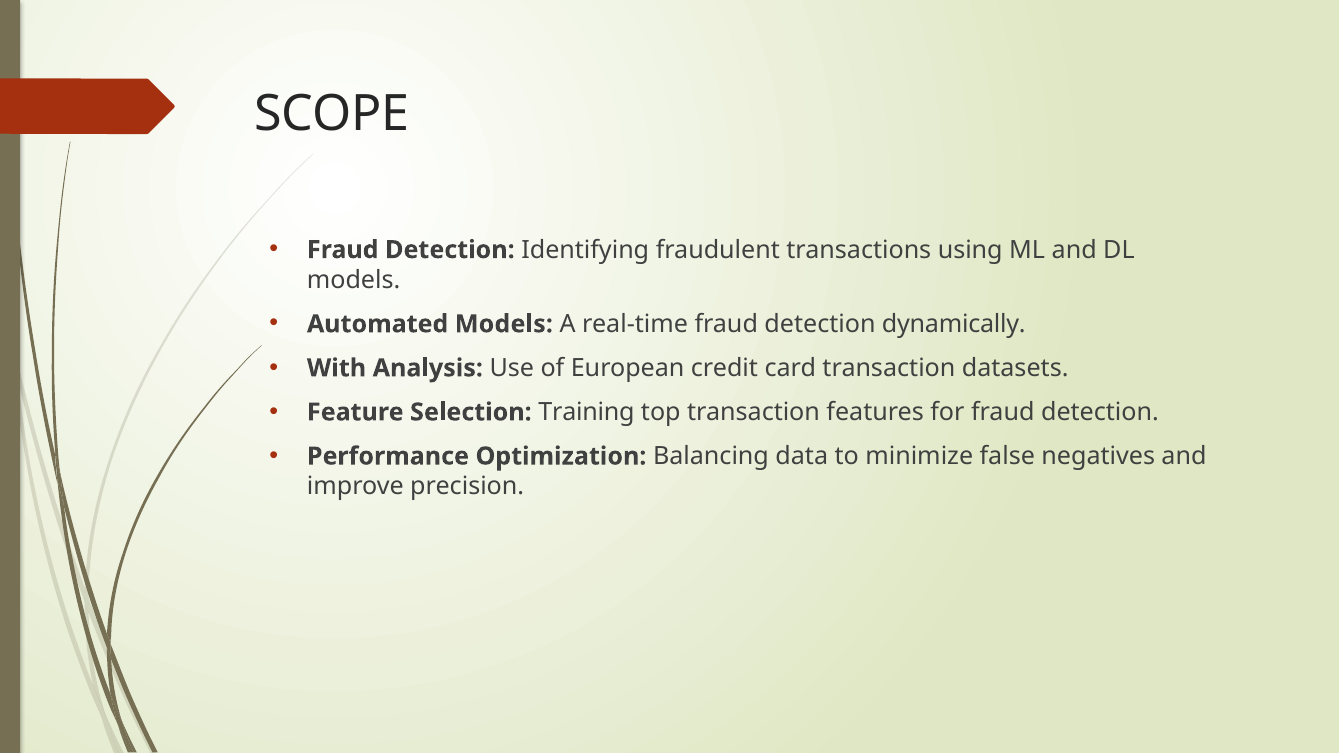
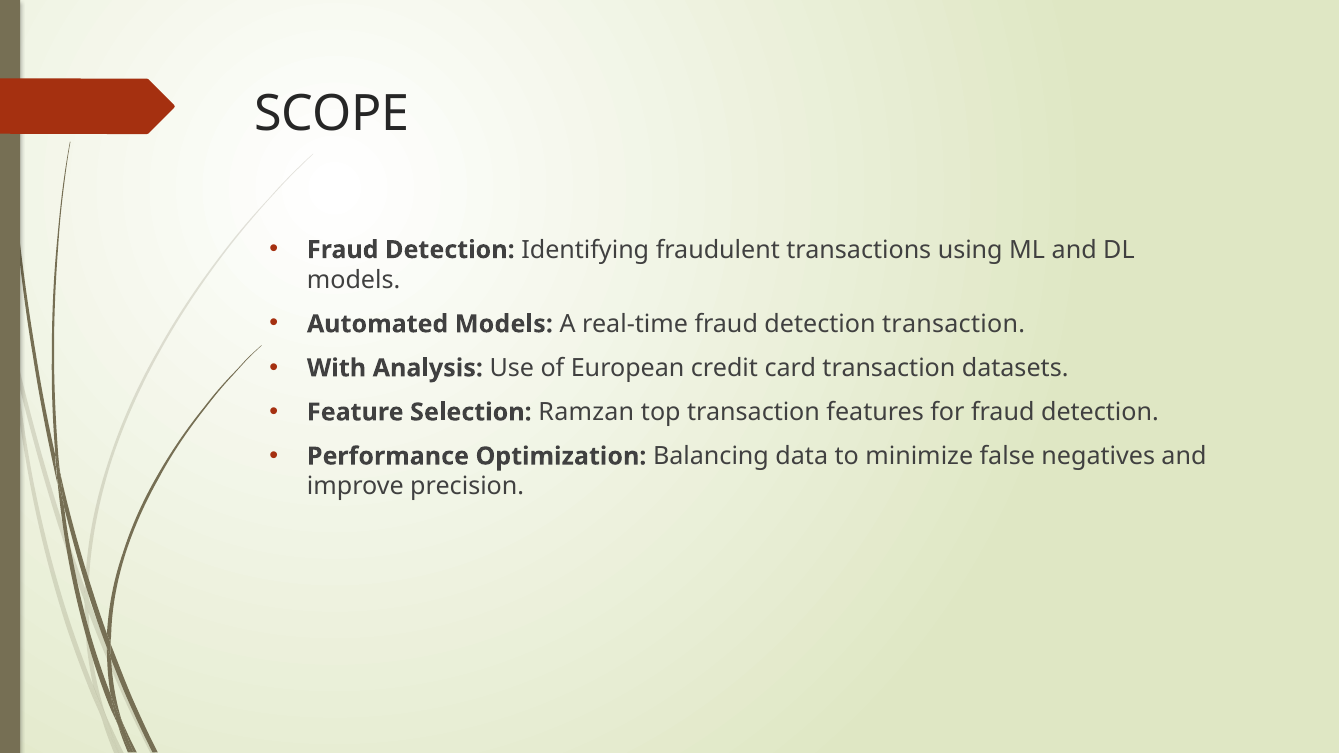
detection dynamically: dynamically -> transaction (954, 324)
Training: Training -> Ramzan (586, 412)
